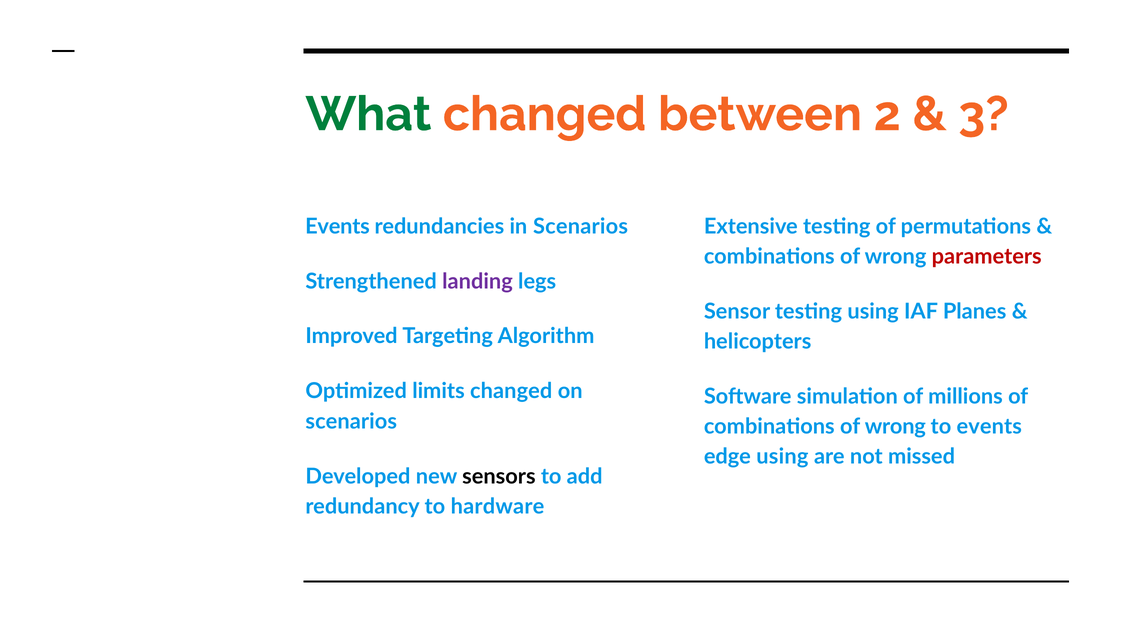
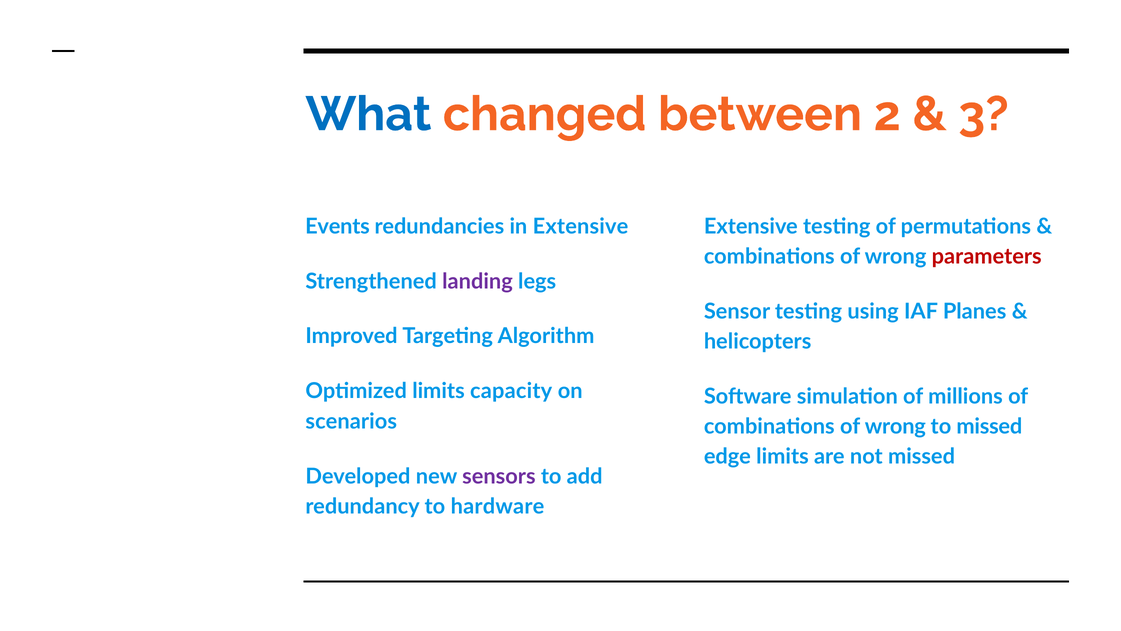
What colour: green -> blue (368, 114)
in Scenarios: Scenarios -> Extensive (581, 226)
limits changed: changed -> capacity (511, 391)
to events: events -> missed (989, 426)
edge using: using -> limits (782, 456)
sensors colour: black -> purple (499, 476)
